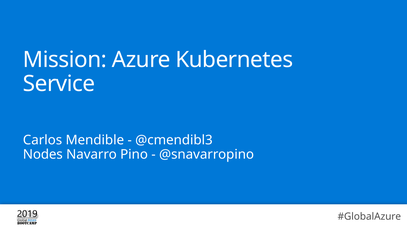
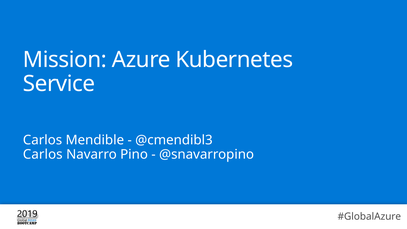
Nodes: Nodes -> Carlos (43, 155)
